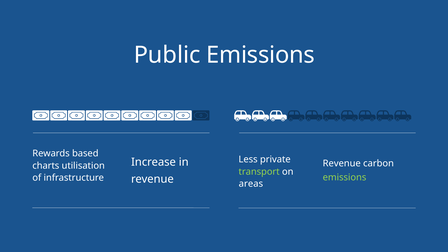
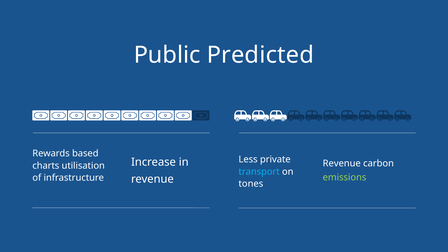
Public Emissions: Emissions -> Predicted (260, 55)
transport colour: light green -> light blue (259, 172)
areas: areas -> tones (251, 184)
